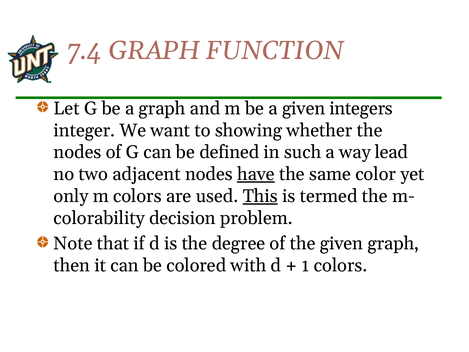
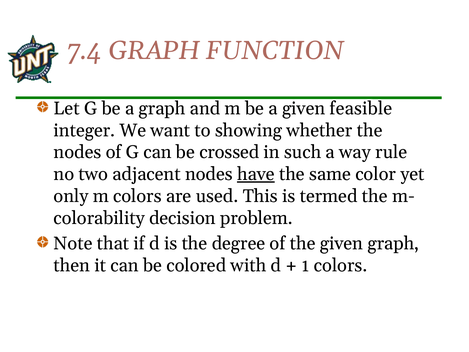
integers: integers -> feasible (361, 108)
defined: defined -> crossed (229, 152)
lead: lead -> rule (391, 152)
This underline: present -> none (260, 196)
